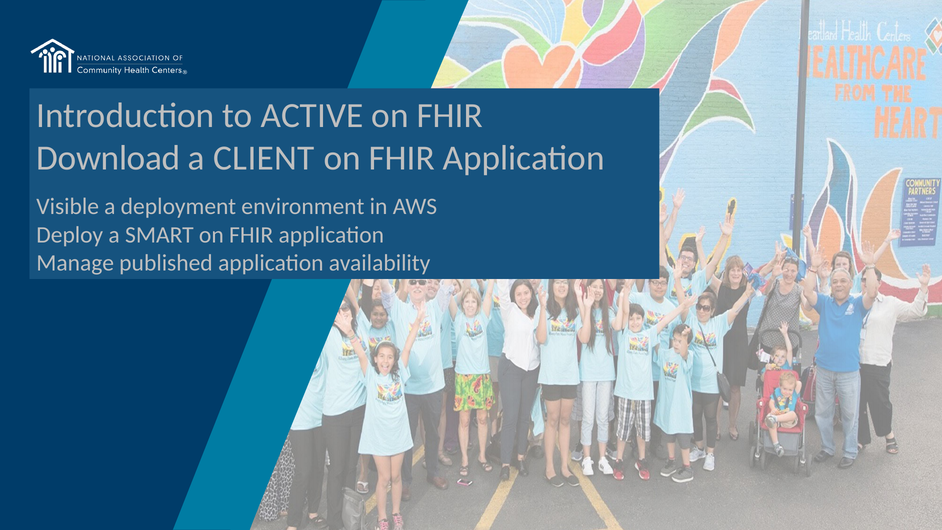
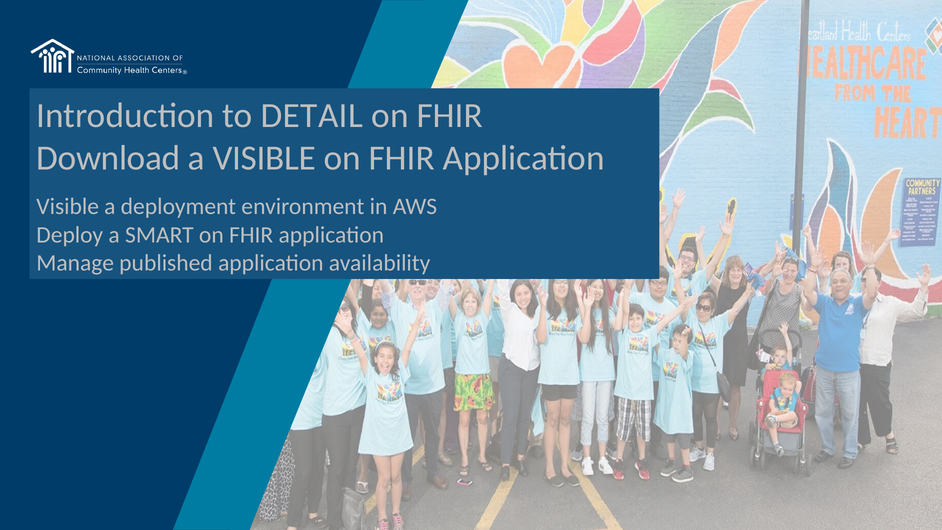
ACTIVE: ACTIVE -> DETAIL (312, 115)
a CLIENT: CLIENT -> VISIBLE (264, 158)
